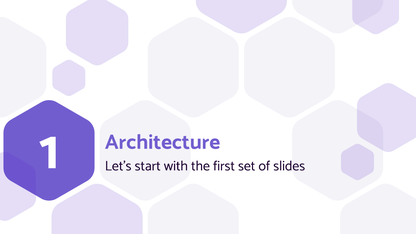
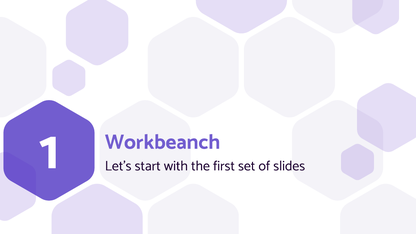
Architecture: Architecture -> Workbeanch (163, 142)
